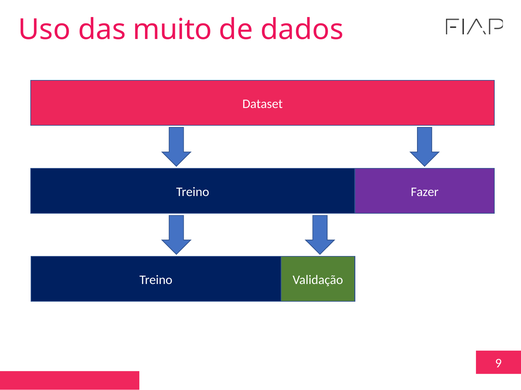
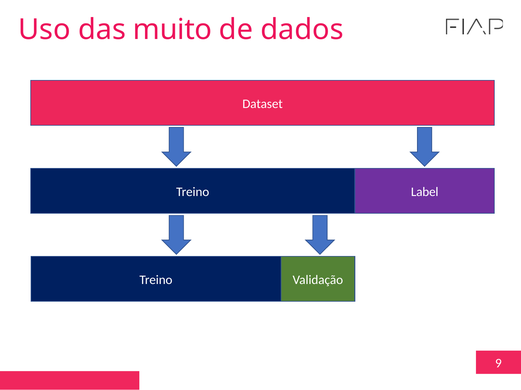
Fazer: Fazer -> Label (425, 192)
